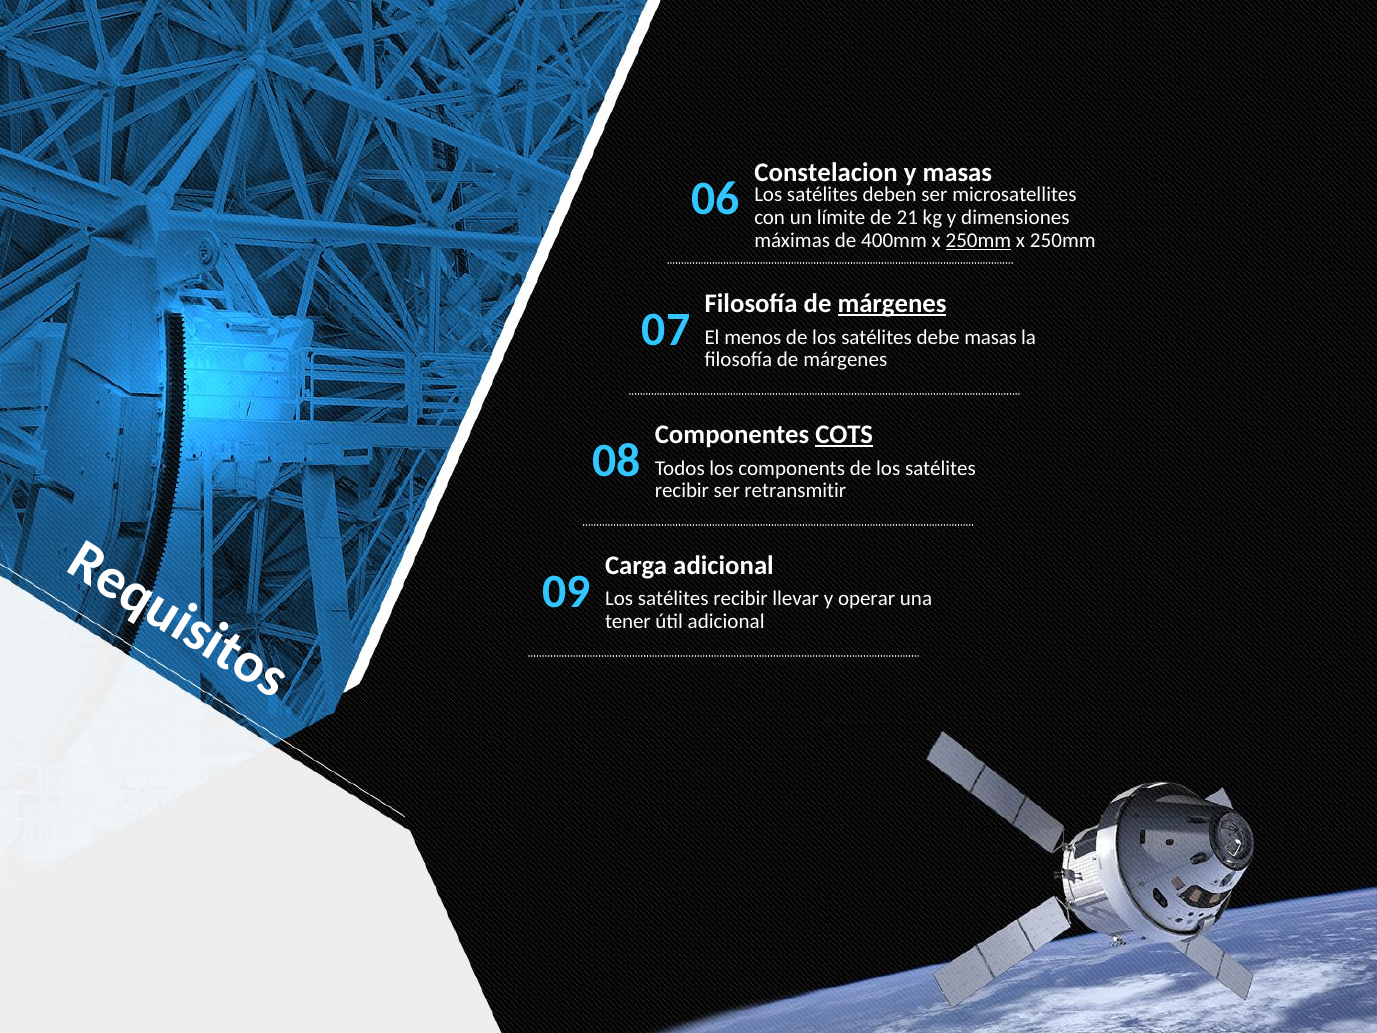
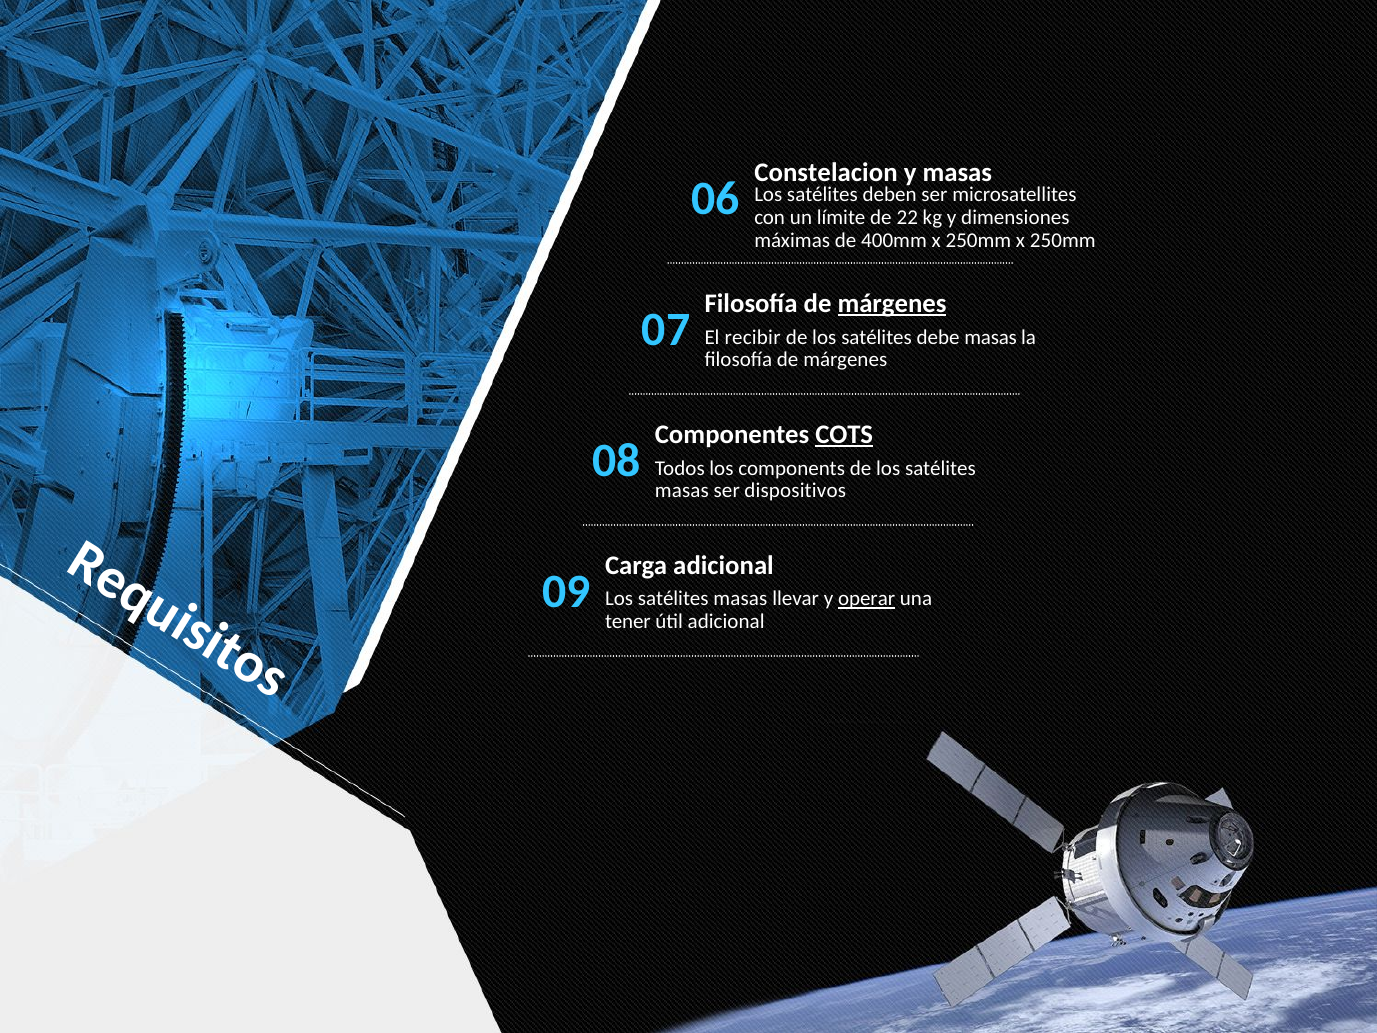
21: 21 -> 22 (907, 217)
250mm underline: present -> none (978, 240)
menos: menos -> recibir (753, 337)
recibir: recibir -> masas (682, 491)
retransmitir: retransmitir -> dispositivos (795, 491)
recibir: recibir -> masas (740, 599)
operar underline: none -> present (867, 599)
